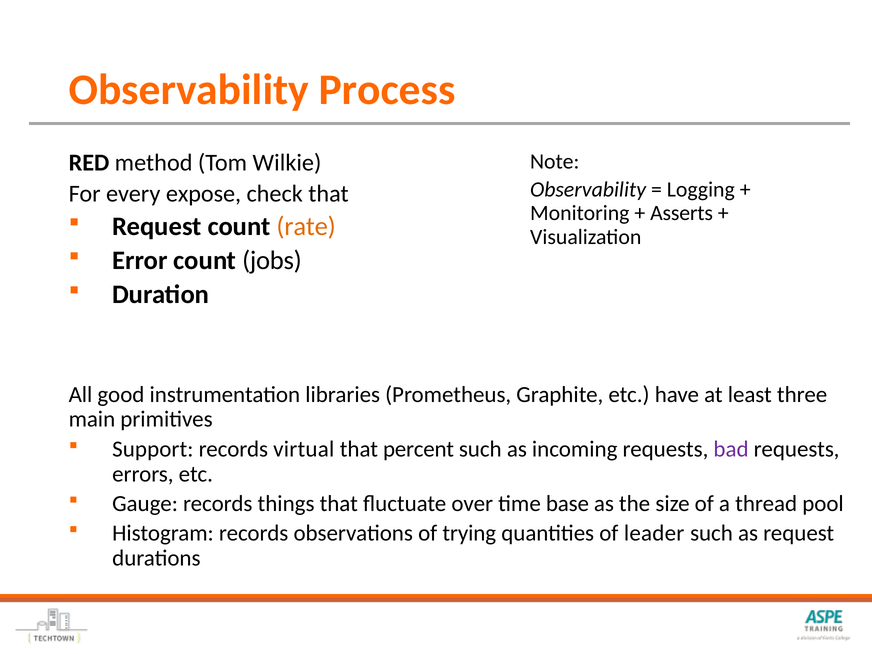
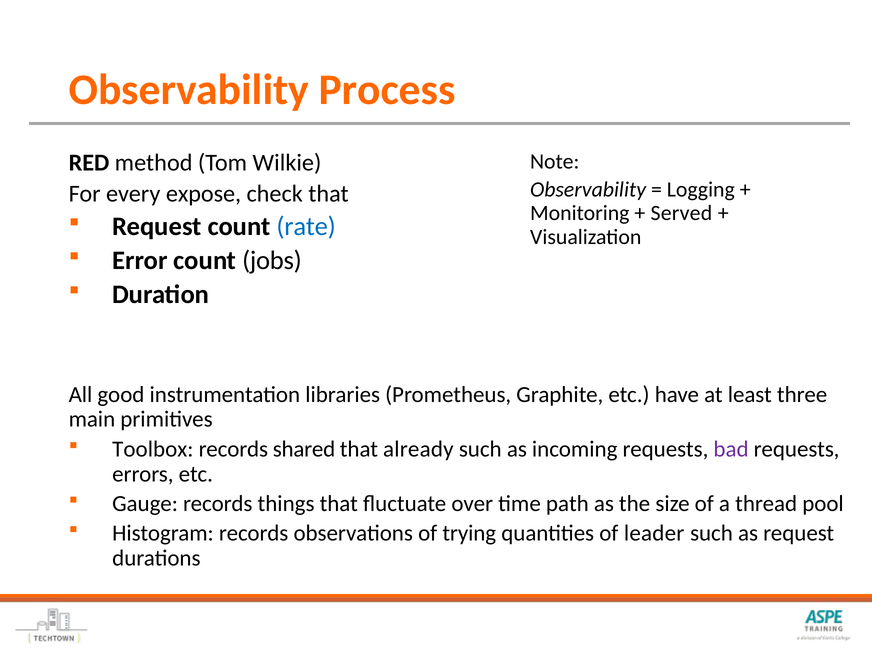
Asserts: Asserts -> Served (681, 213)
rate colour: orange -> blue (306, 226)
Support: Support -> Toolbox (153, 449)
virtual: virtual -> shared (304, 449)
percent: percent -> already (418, 449)
base: base -> path (567, 504)
